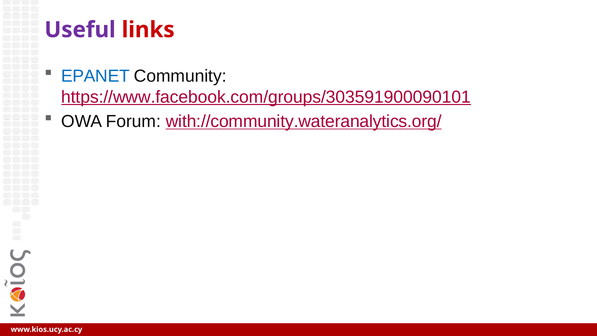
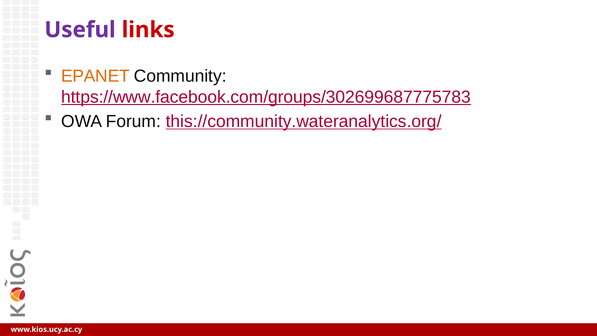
EPANET colour: blue -> orange (95, 76)
https://www.facebook.com/groups/303591900090101: https://www.facebook.com/groups/303591900090101 -> https://www.facebook.com/groups/302699687775783 (266, 97)
with://community.wateranalytics.org/: with://community.wateranalytics.org/ -> this://community.wateranalytics.org/ (304, 121)
